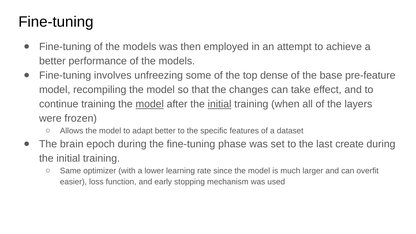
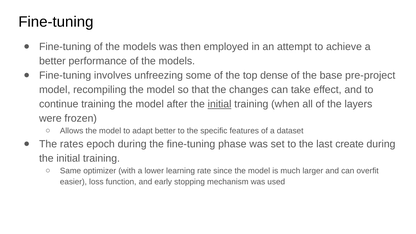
pre-feature: pre-feature -> pre-project (370, 75)
model underline: present -> none (150, 104)
brain: brain -> rates (72, 144)
